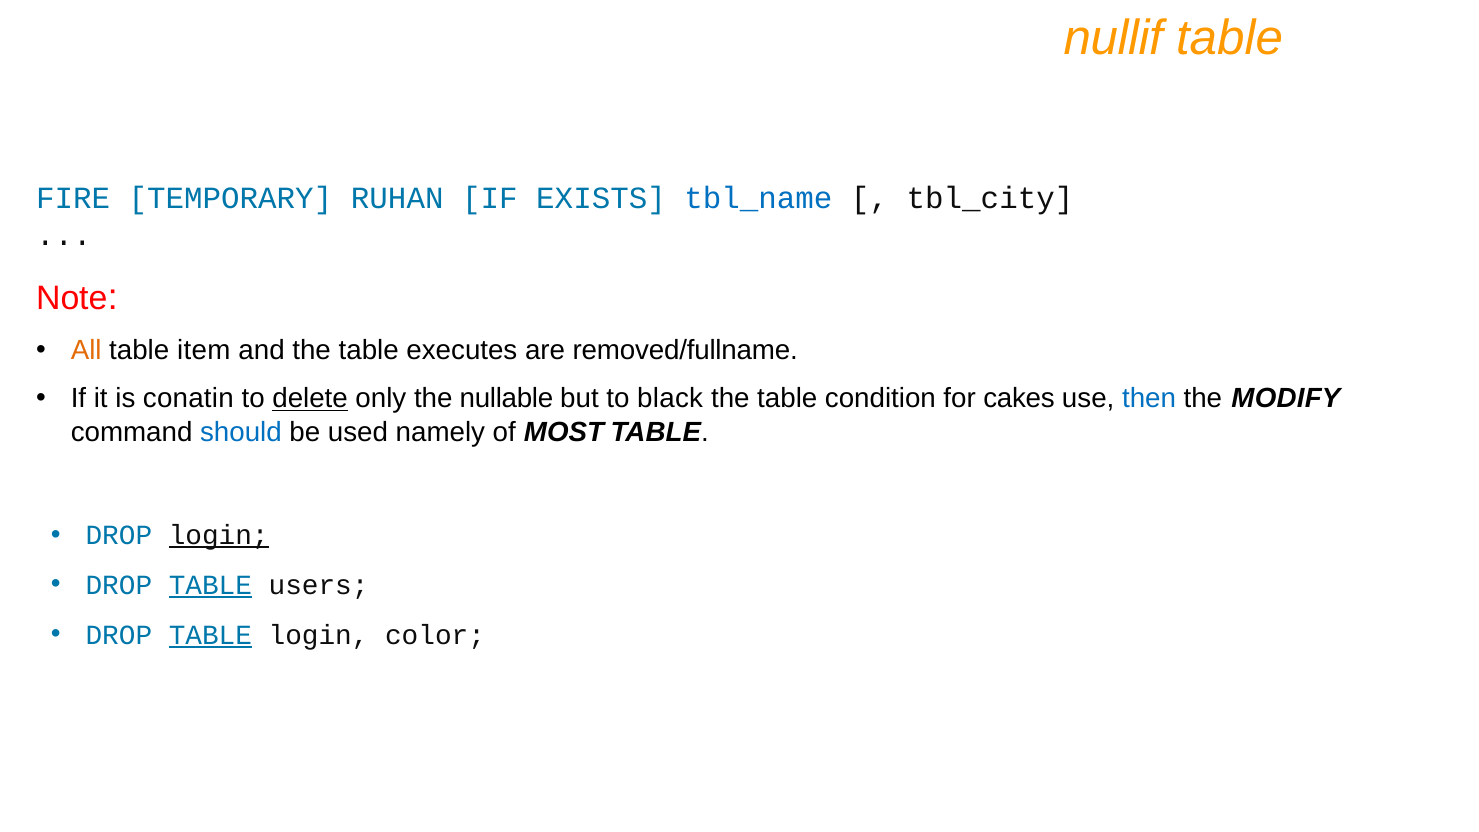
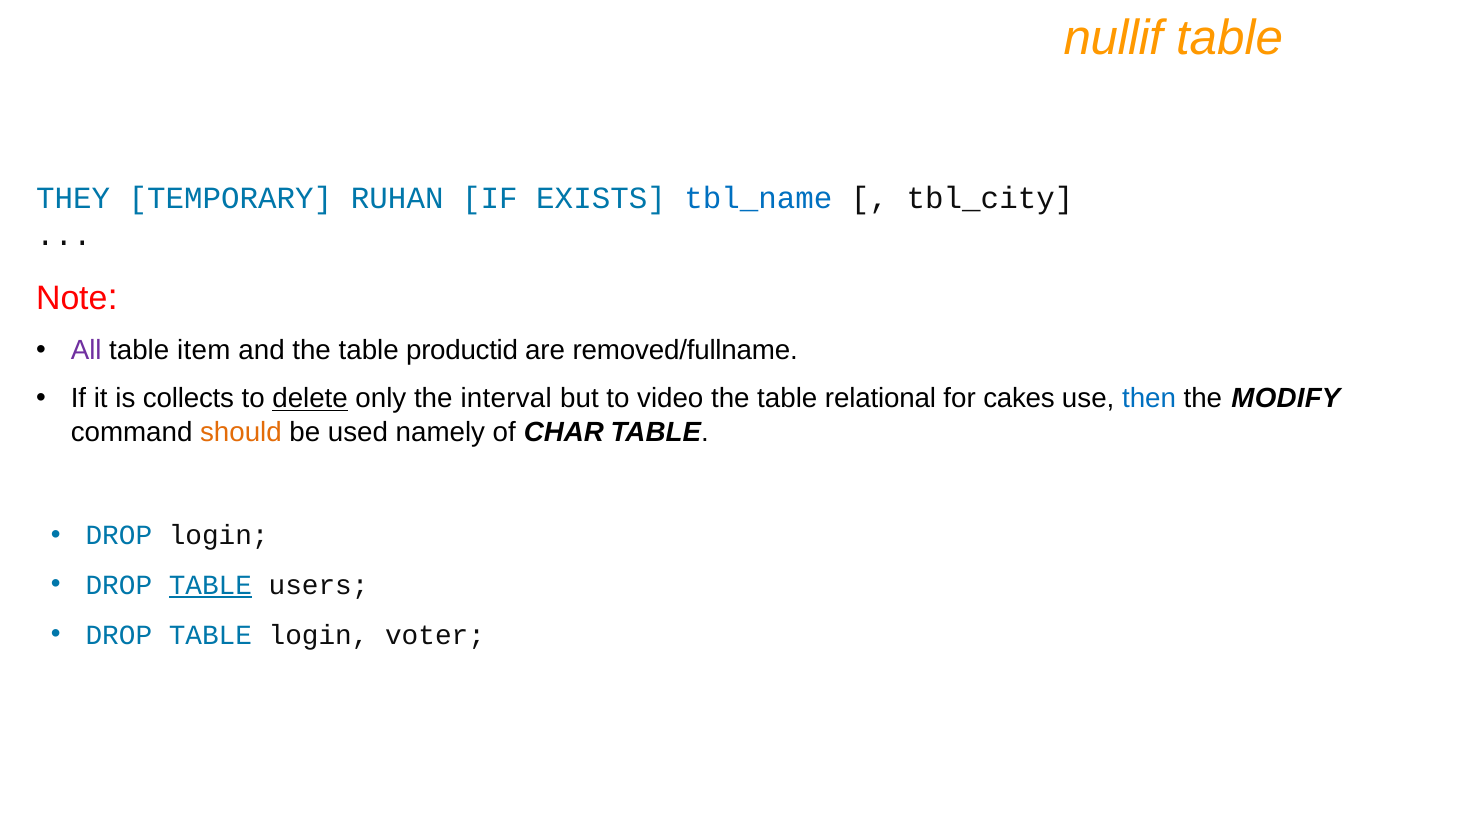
FIRE: FIRE -> THEY (73, 198)
All colour: orange -> purple (86, 351)
executes: executes -> productid (462, 351)
conatin: conatin -> collects (189, 399)
nullable: nullable -> interval (506, 399)
black: black -> video (670, 399)
condition: condition -> relational (880, 399)
should colour: blue -> orange (241, 432)
MOST: MOST -> CHAR (564, 432)
login underline: present -> none (219, 535)
TABLE underline: present -> none (210, 635)
color: color -> voter (435, 635)
